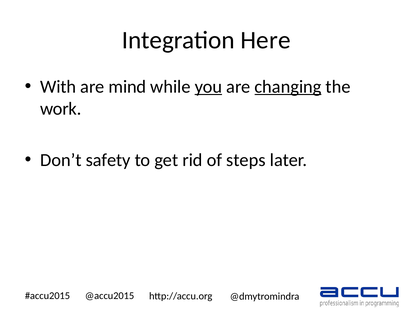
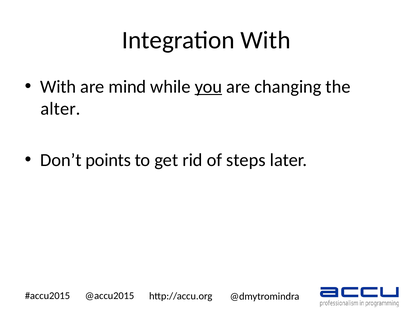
Integration Here: Here -> With (266, 40)
changing underline: present -> none (288, 87)
work: work -> alter (61, 109)
safety: safety -> points (108, 160)
